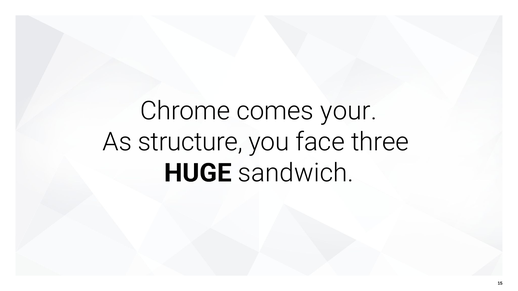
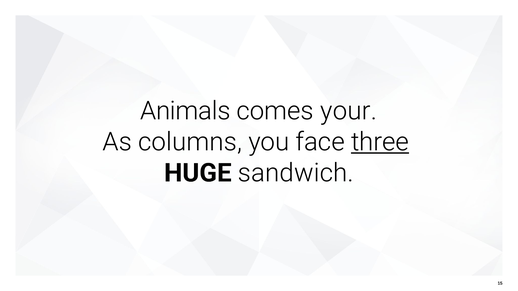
Chrome: Chrome -> Animals (185, 111)
structure: structure -> columns (190, 142)
three underline: none -> present (380, 142)
